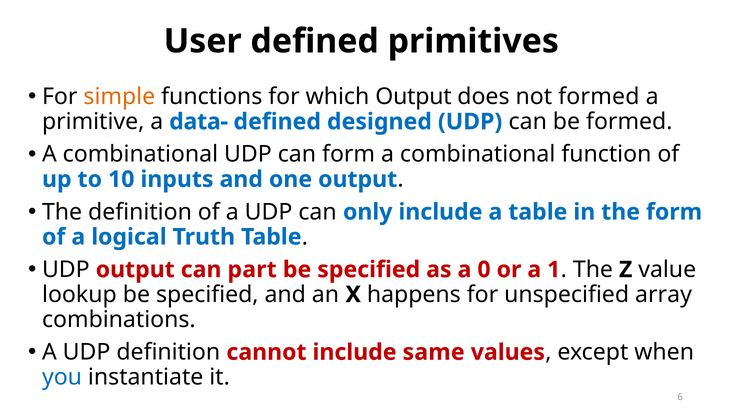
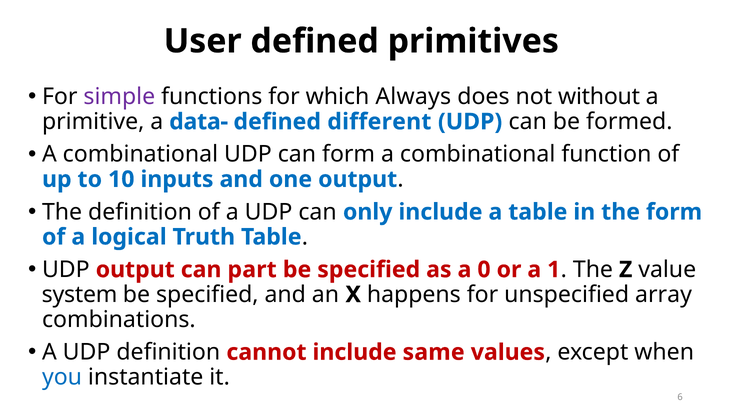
simple colour: orange -> purple (119, 97)
which Output: Output -> Always (413, 97)
not formed: formed -> without (599, 97)
designed: designed -> different (379, 122)
lookup: lookup -> system (80, 294)
